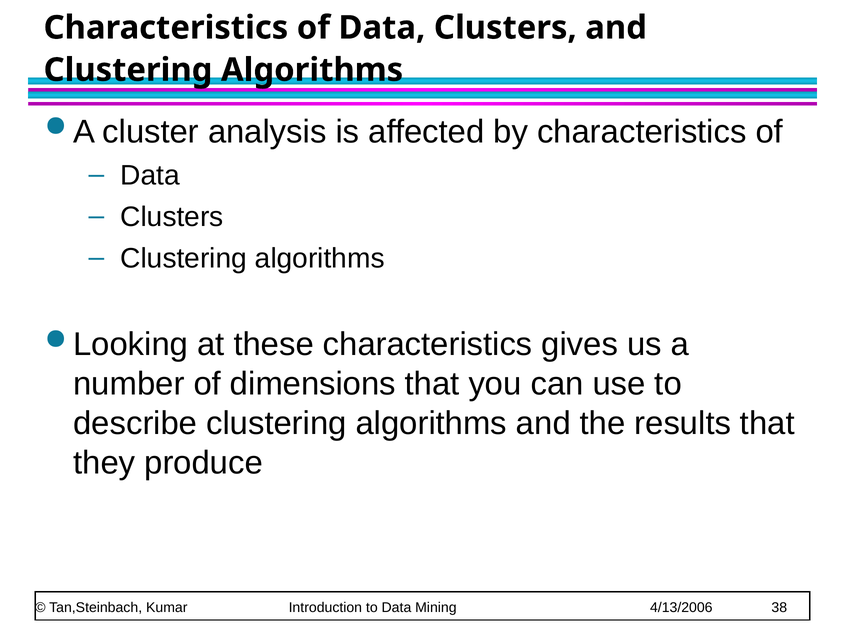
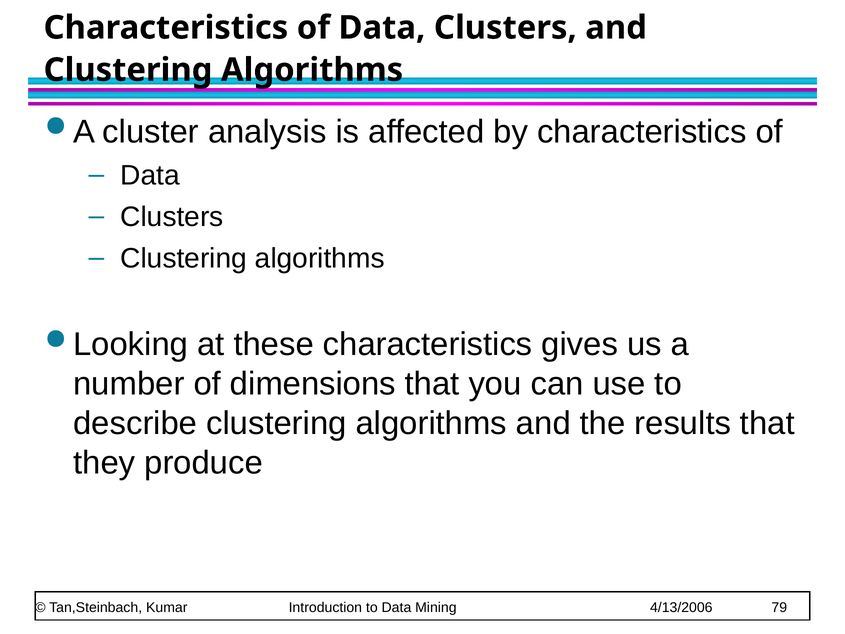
38: 38 -> 79 (779, 607)
